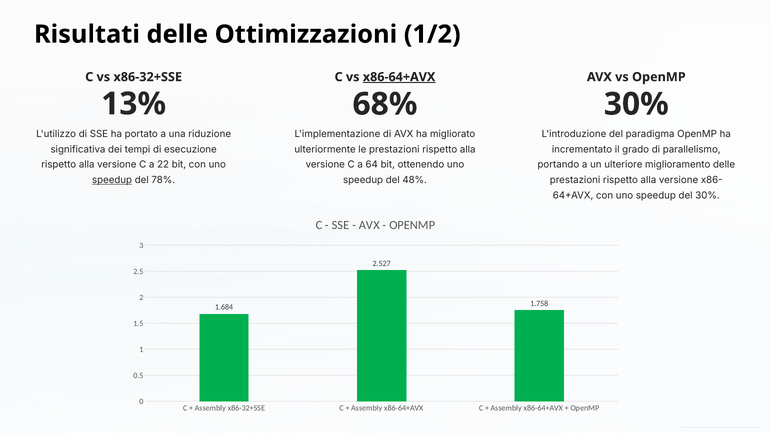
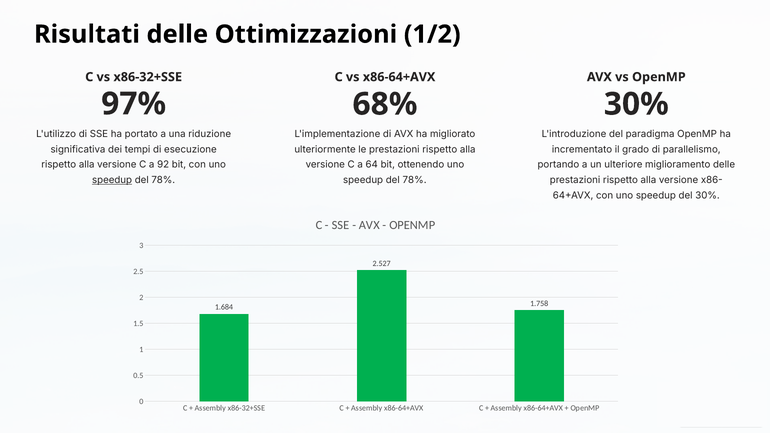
x86-64+AVX underline: present -> none (399, 77)
13%: 13% -> 97% (134, 104)
22: 22 -> 92 (163, 165)
48%: 48% -> 78% (415, 180)
